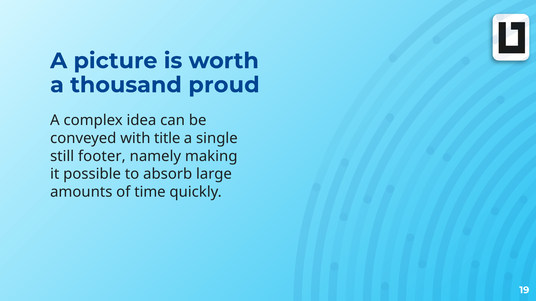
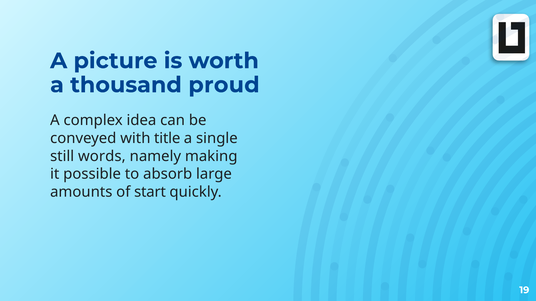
footer: footer -> words (102, 156)
time: time -> start (150, 192)
